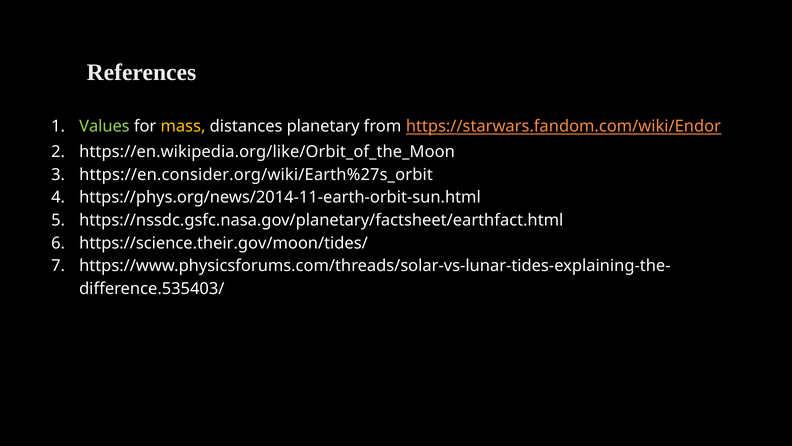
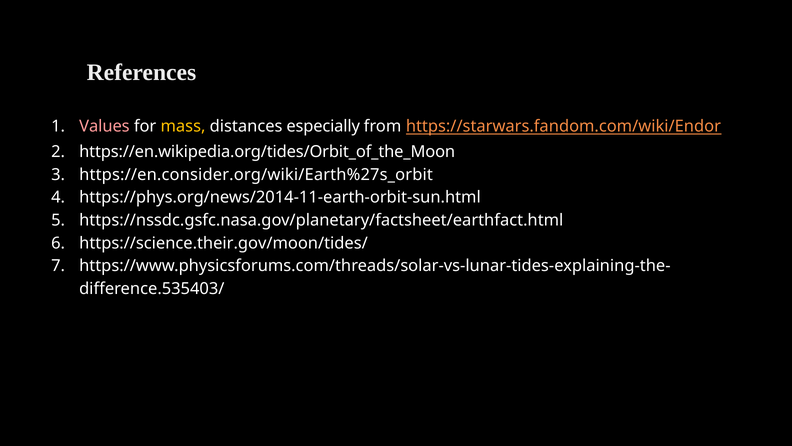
Values colour: light green -> pink (104, 126)
planetary: planetary -> especially (323, 126)
https://en.wikipedia.org/like/Orbit_of_the_Moon: https://en.wikipedia.org/like/Orbit_of_the_Moon -> https://en.wikipedia.org/tides/Orbit_of_the_Moon (267, 152)
